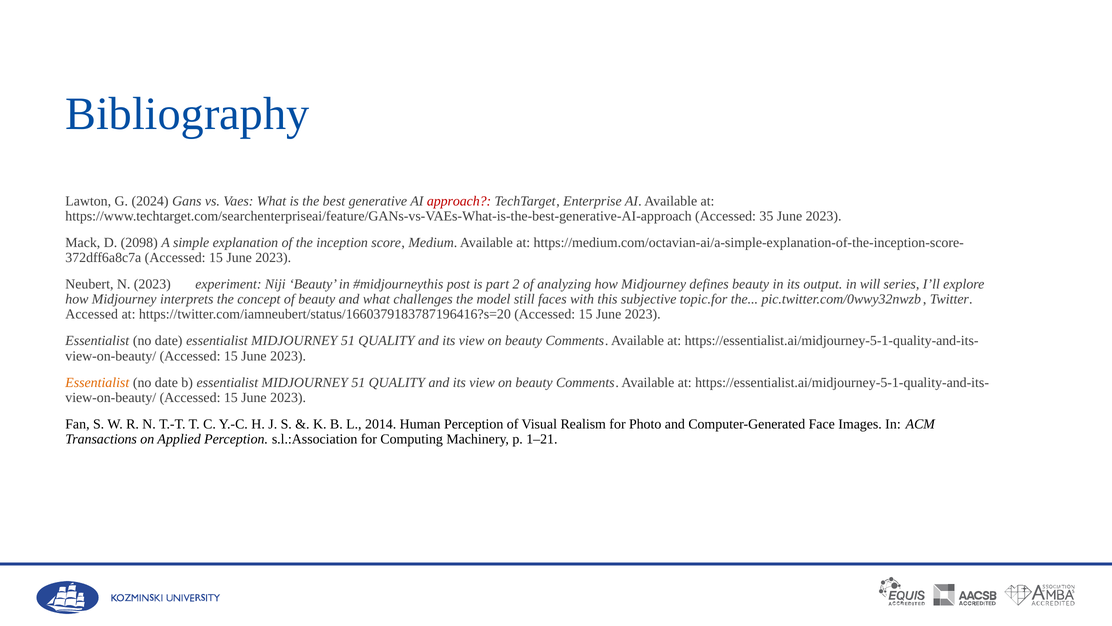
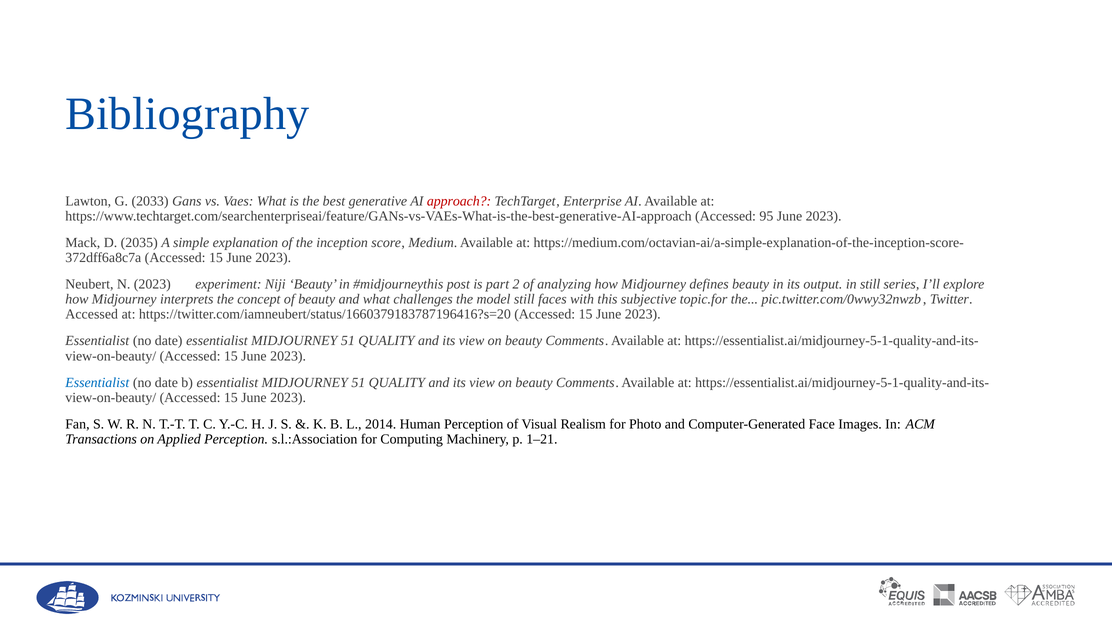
2024: 2024 -> 2033 (150, 201)
35: 35 -> 95 (766, 216)
2098: 2098 -> 2035 (139, 242)
in will: will -> still (870, 284)
Essentialist colour: orange -> blue (97, 382)
